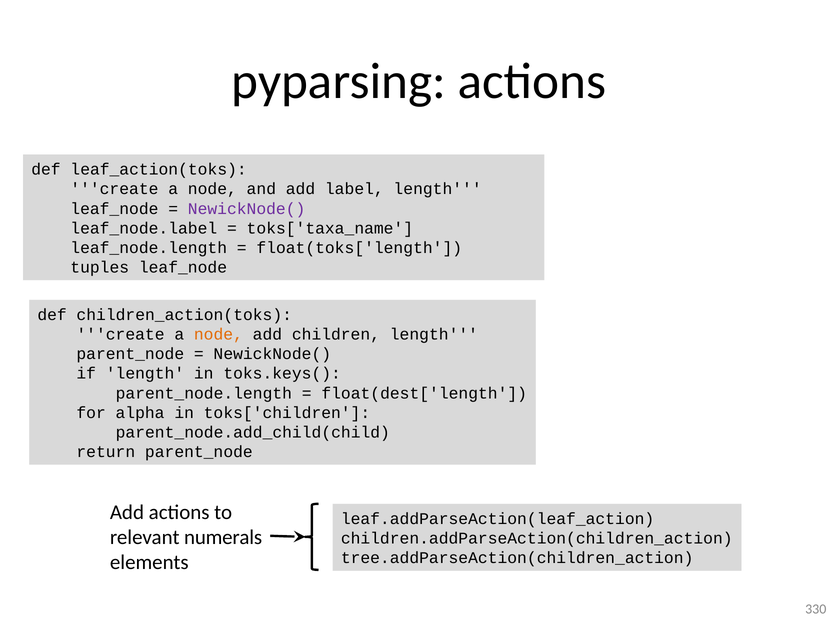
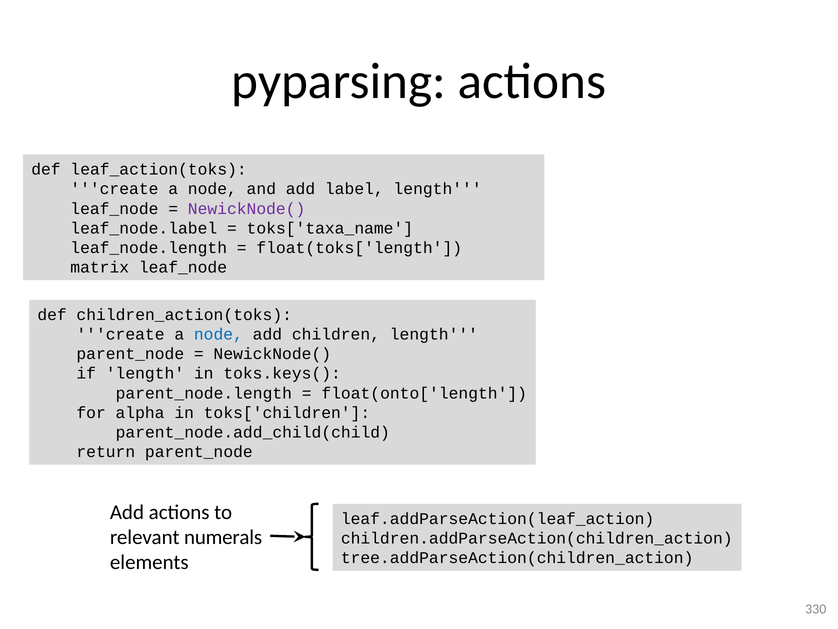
tuples: tuples -> matrix (100, 267)
node colour: orange -> blue (218, 334)
float(dest['length: float(dest['length -> float(onto['length (424, 393)
